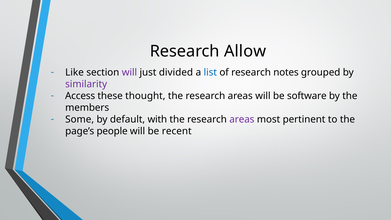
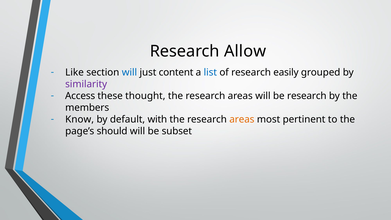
will colour: purple -> blue (129, 72)
divided: divided -> content (176, 72)
notes: notes -> easily (286, 72)
be software: software -> research (307, 96)
Some: Some -> Know (80, 119)
areas colour: purple -> orange (242, 119)
people: people -> should (112, 131)
recent: recent -> subset (177, 131)
